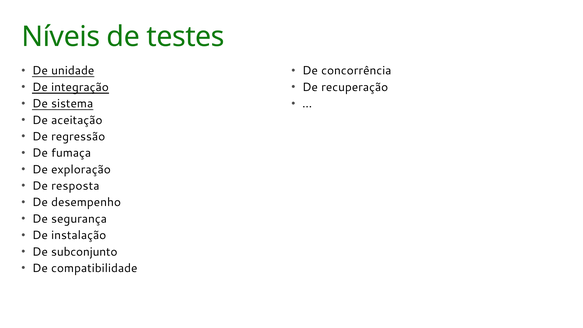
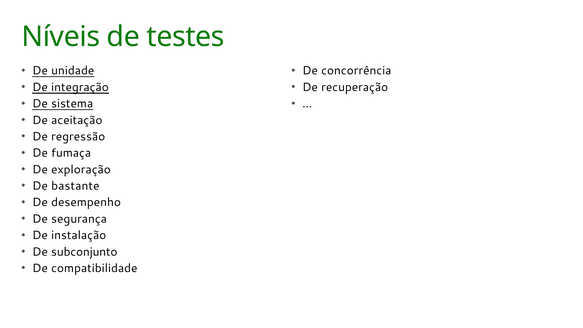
resposta: resposta -> bastante (75, 186)
